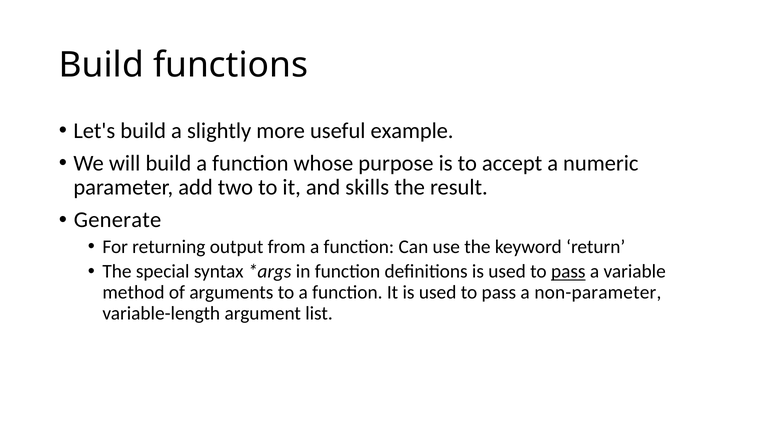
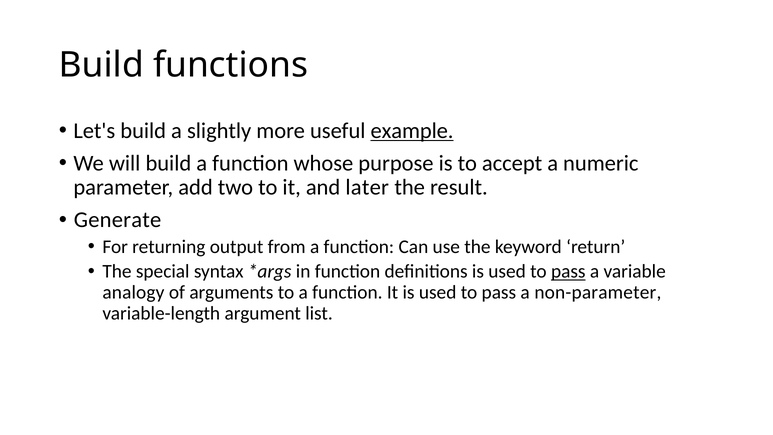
example underline: none -> present (412, 131)
skills: skills -> later (367, 187)
method: method -> analogy (133, 292)
